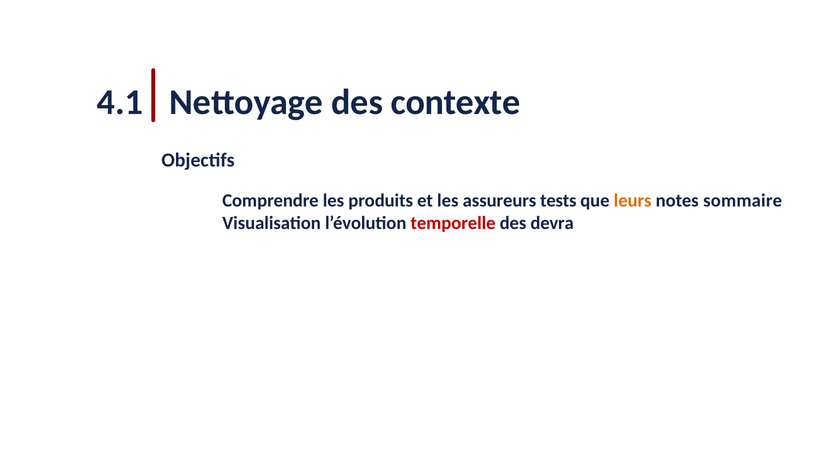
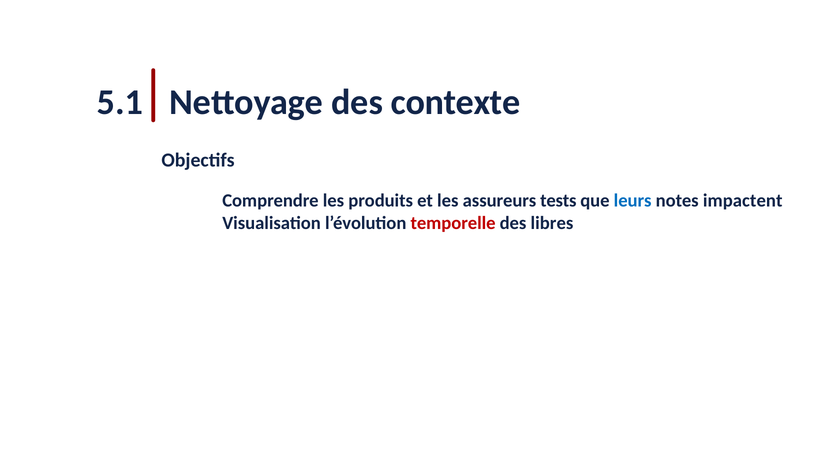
4.1: 4.1 -> 5.1 (120, 102)
leurs colour: orange -> blue (633, 200)
sommaire: sommaire -> impactent (743, 200)
devra: devra -> libres (552, 223)
